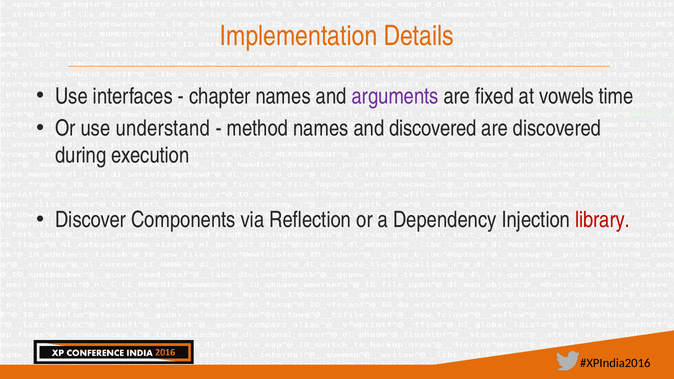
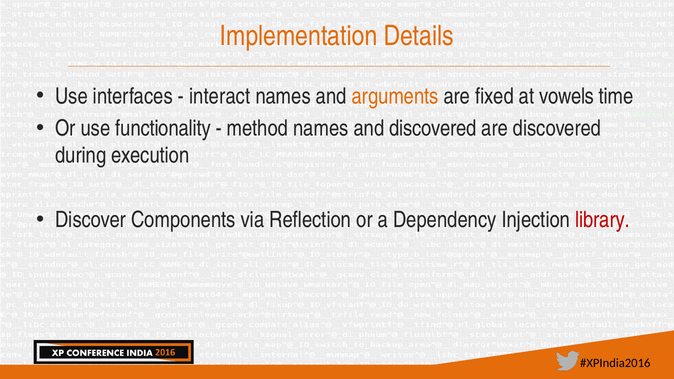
chapter: chapter -> interact (220, 96)
arguments colour: purple -> orange (395, 96)
understand: understand -> functionality (163, 128)
